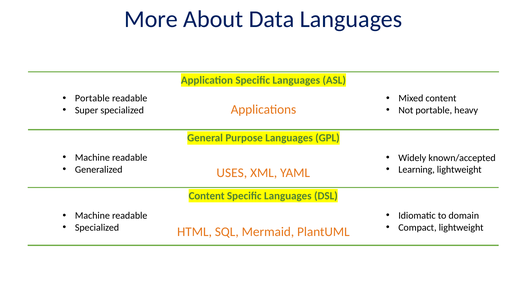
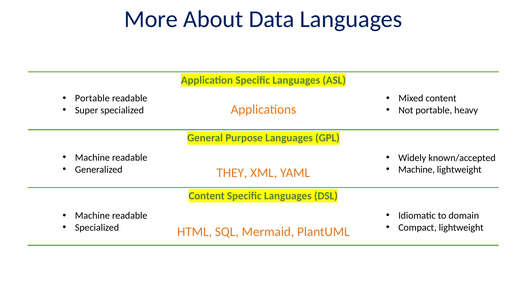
Learning: Learning -> Machine (417, 170)
USES: USES -> THEY (232, 173)
